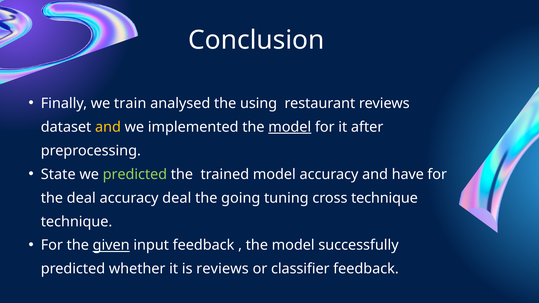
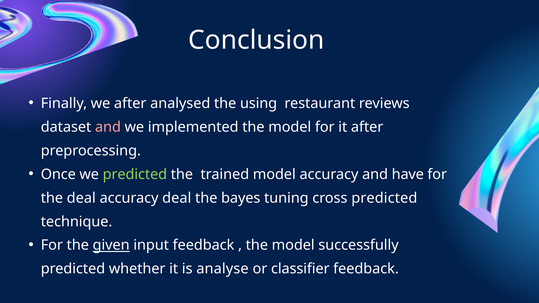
we train: train -> after (130, 103)
and colour: yellow -> pink (108, 127)
model underline: present -> none (290, 127)
State: State -> Once (58, 174)
going: going -> bayes (241, 198)
cross technique: technique -> predicted (384, 198)
is reviews: reviews -> analyse (222, 269)
